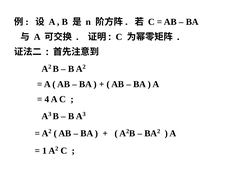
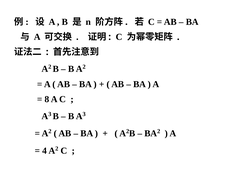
4: 4 -> 8 (47, 99)
1: 1 -> 4 (45, 151)
